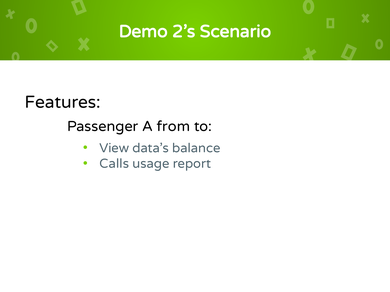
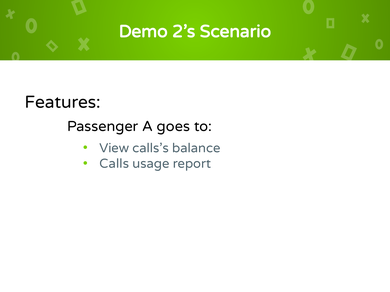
from: from -> goes (173, 127)
data’s: data’s -> calls’s (151, 148)
